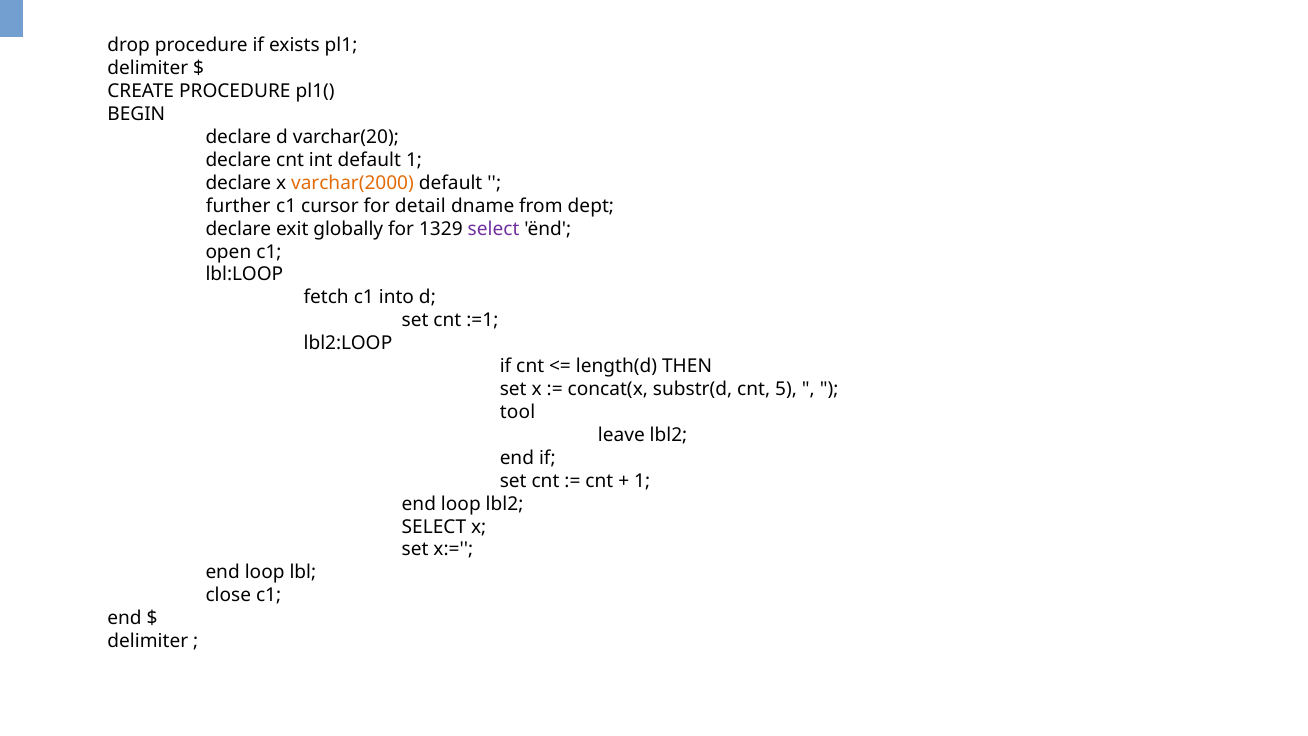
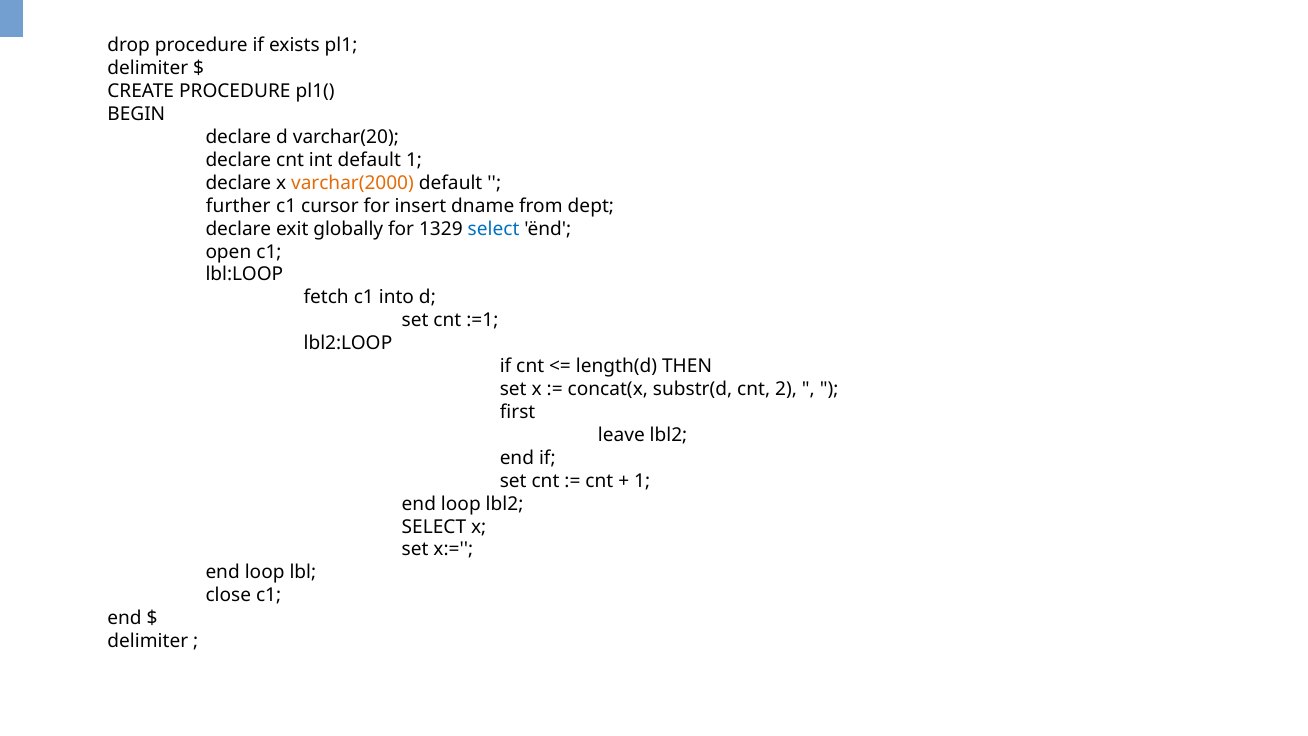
detail: detail -> insert (420, 206)
select colour: purple -> blue (494, 229)
5: 5 -> 2 (786, 389)
tool: tool -> first (518, 412)
